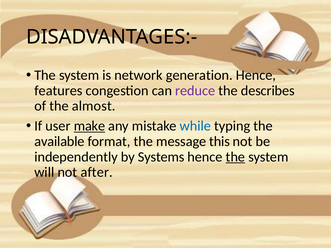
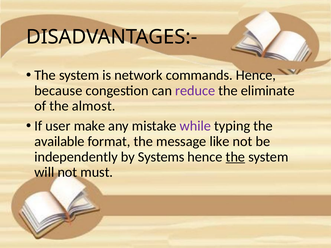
generation: generation -> commands (199, 75)
features: features -> because (58, 91)
describes: describes -> eliminate (268, 91)
make underline: present -> none (89, 126)
while colour: blue -> purple (195, 126)
this: this -> like (220, 142)
after: after -> must (97, 172)
